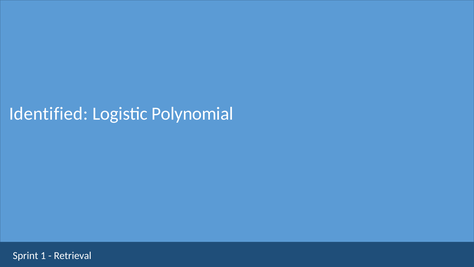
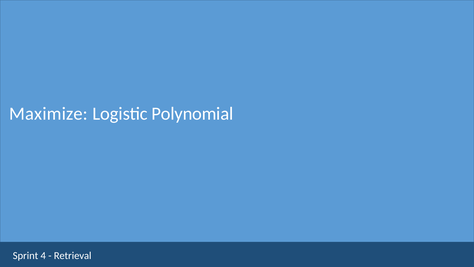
Identified: Identified -> Maximize (49, 114)
1: 1 -> 4 (43, 255)
